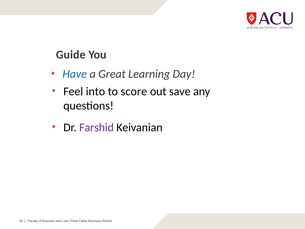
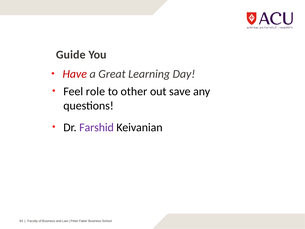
Have colour: blue -> red (75, 74)
into: into -> role (95, 91)
score: score -> other (134, 91)
